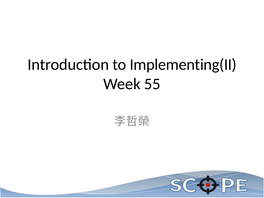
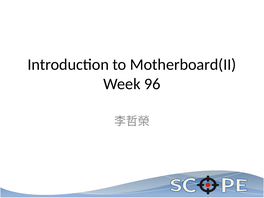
Implementing(II: Implementing(II -> Motherboard(II (183, 65)
55: 55 -> 96 (152, 84)
